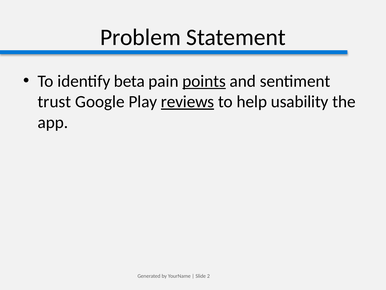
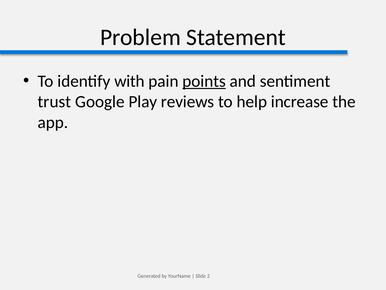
beta: beta -> with (129, 81)
reviews underline: present -> none (188, 102)
usability: usability -> increase (300, 102)
